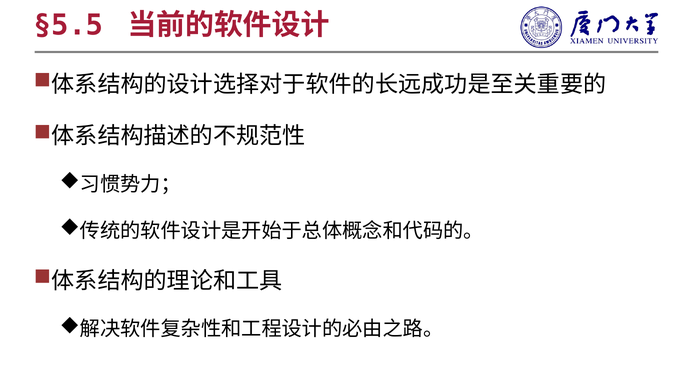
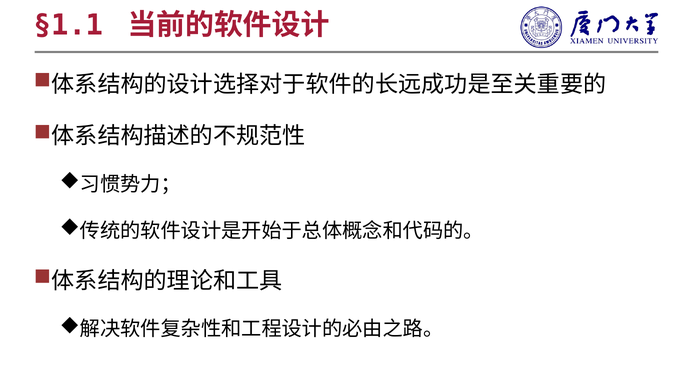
§5.5: §5.5 -> §1.1 (69, 25)
